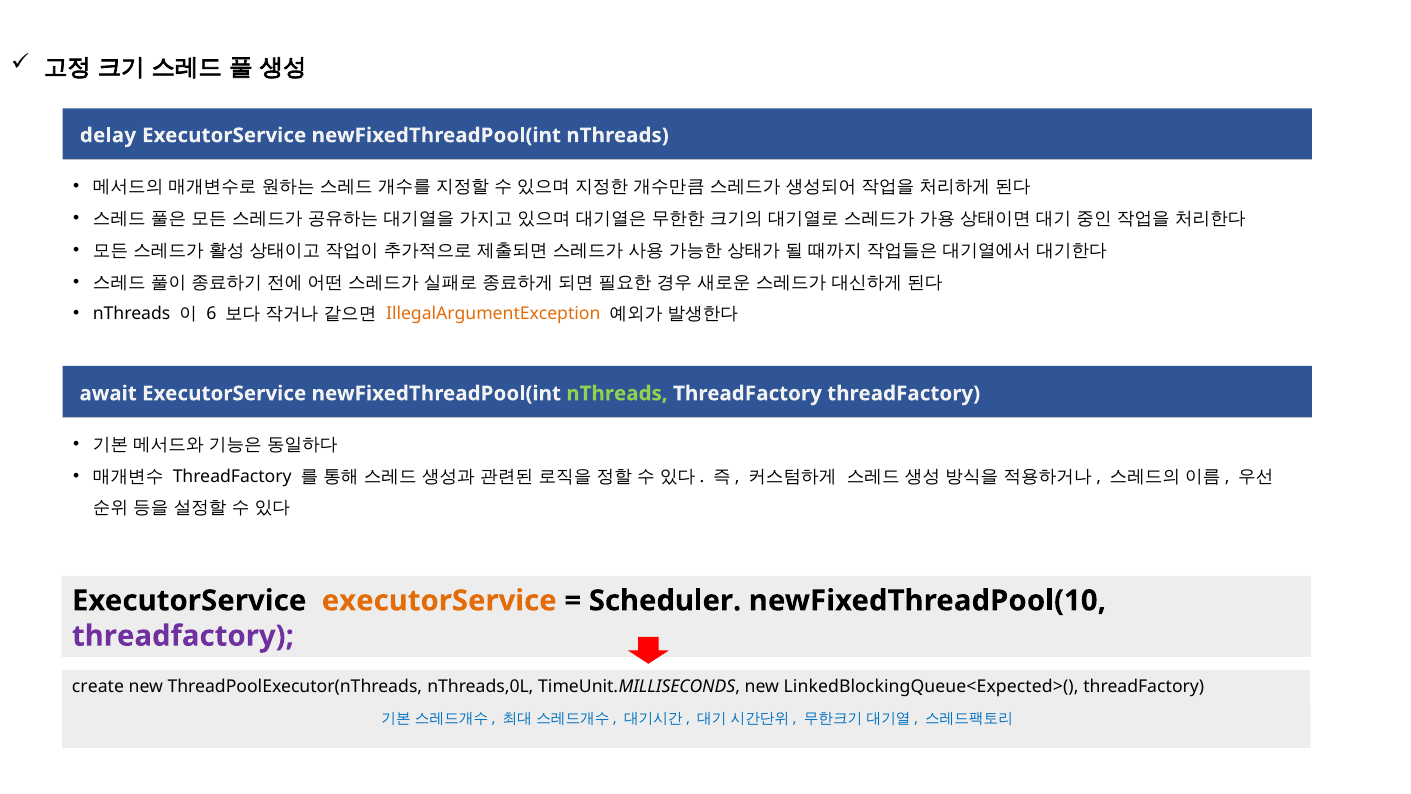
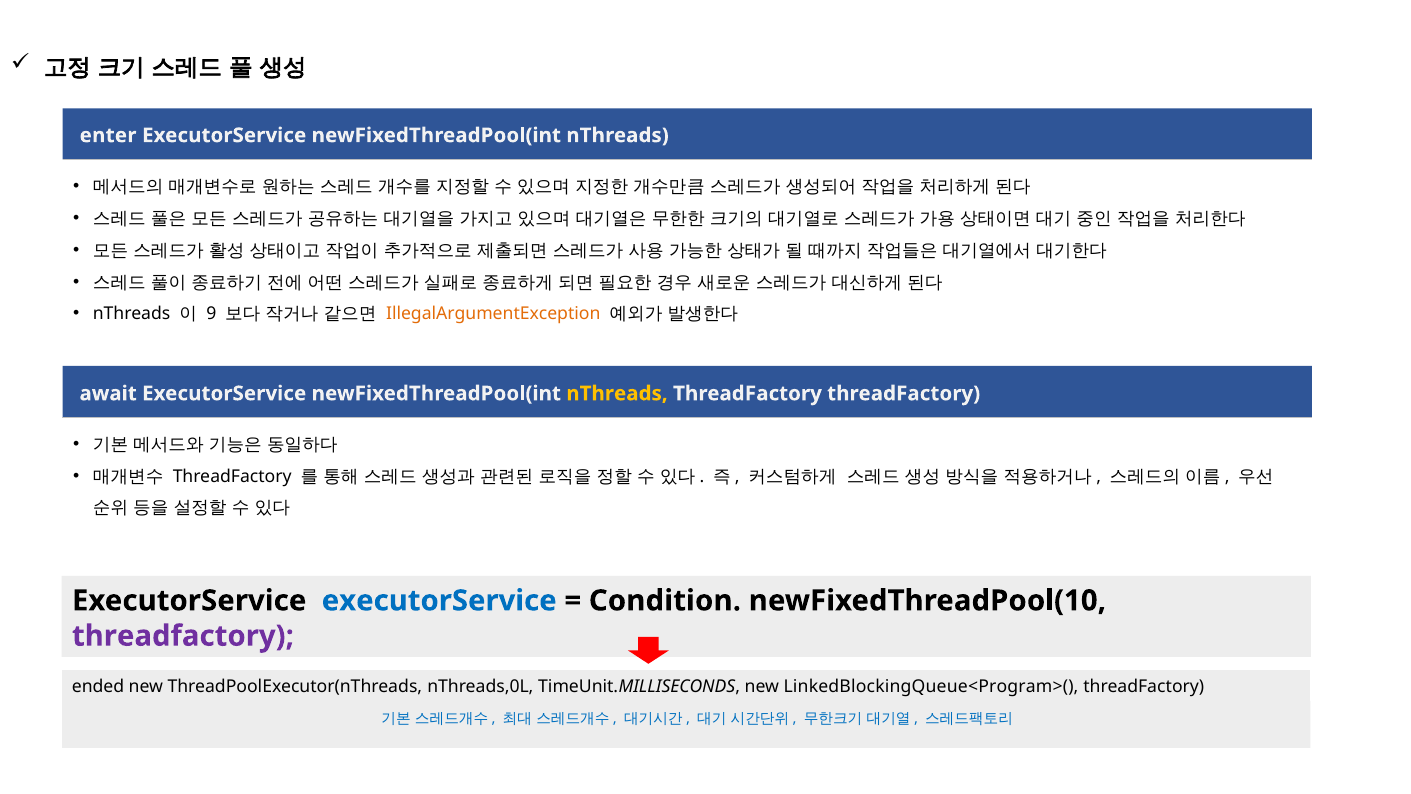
delay: delay -> enter (108, 135)
6: 6 -> 9 (211, 314)
nThreads colour: light green -> yellow (617, 393)
executorService colour: orange -> blue (439, 600)
Scheduler: Scheduler -> Condition (665, 600)
create: create -> ended (98, 686)
LinkedBlockingQueue<Expected>(: LinkedBlockingQueue<Expected>( -> LinkedBlockingQueue<Program>( (931, 686)
